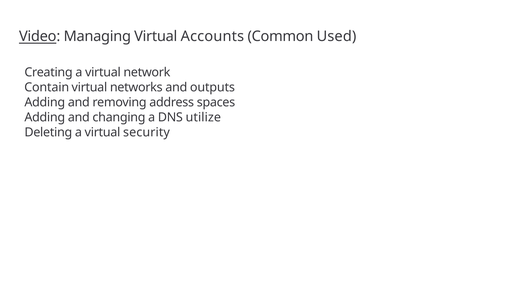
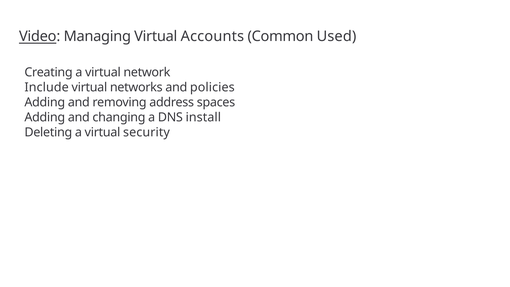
Contain: Contain -> Include (47, 87)
outputs: outputs -> policies (212, 87)
utilize: utilize -> install (203, 117)
